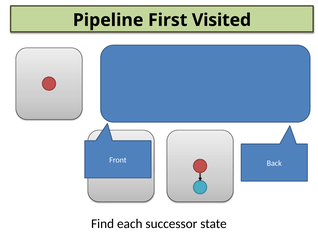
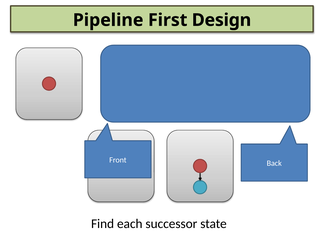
Visited: Visited -> Design (222, 20)
